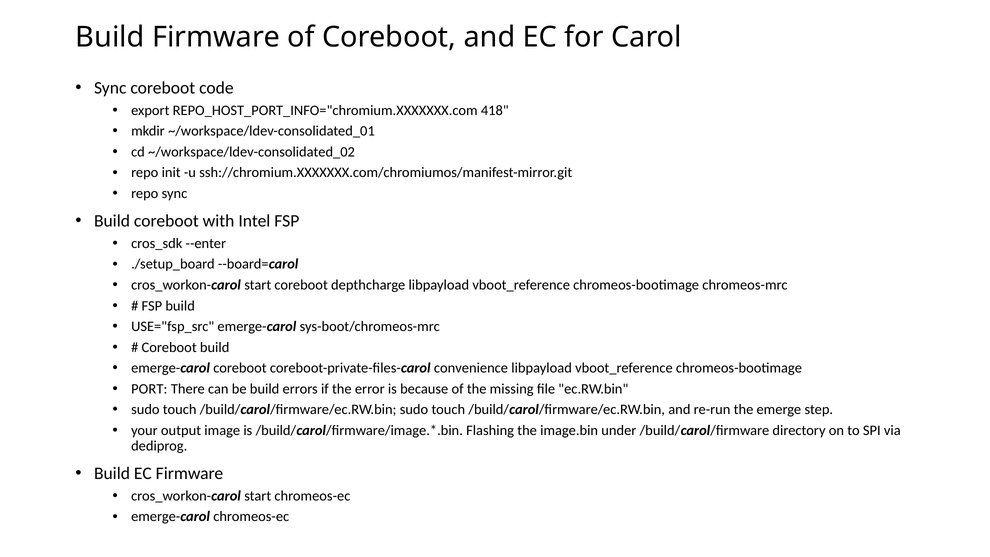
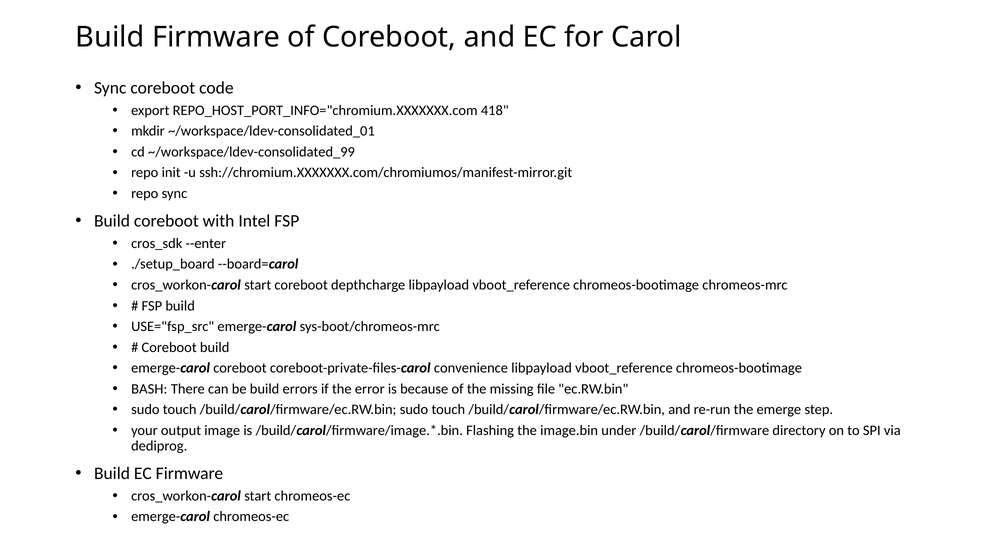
~/workspace/ldev-consolidated_02: ~/workspace/ldev-consolidated_02 -> ~/workspace/ldev-consolidated_99 (251, 152)
PORT: PORT -> BASH (149, 389)
